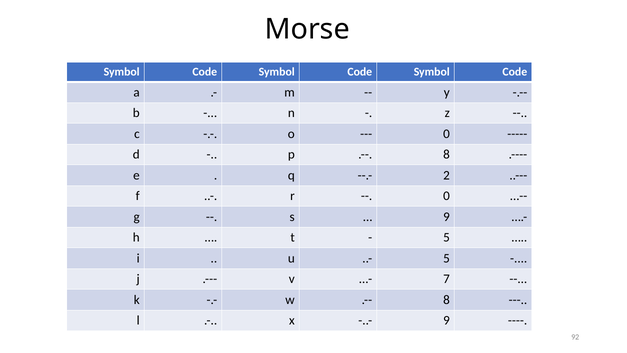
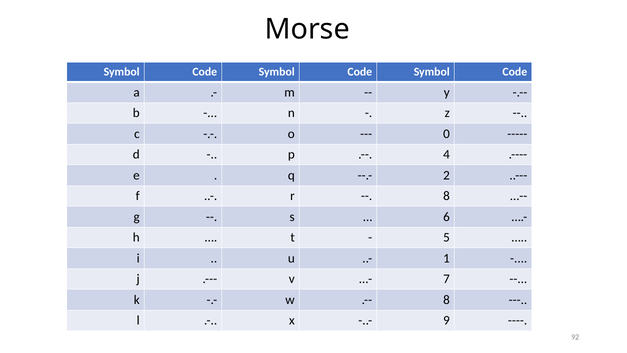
8: 8 -> 4 (446, 155)
0: 0 -> 8 (446, 196)
9: 9 -> 6 (446, 217)
5: 5 -> 1 (446, 258)
